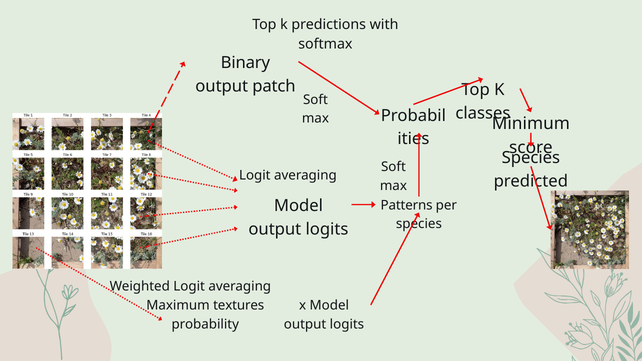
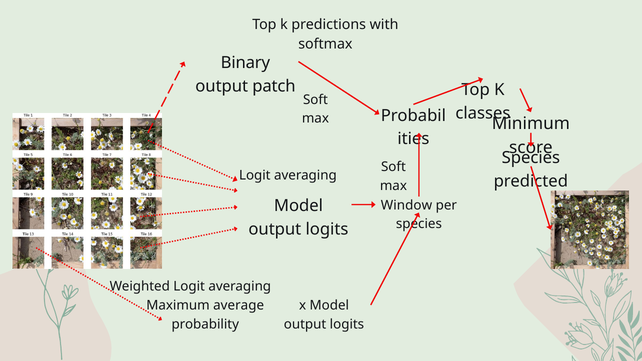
Patterns: Patterns -> Window (407, 205)
textures: textures -> average (239, 306)
